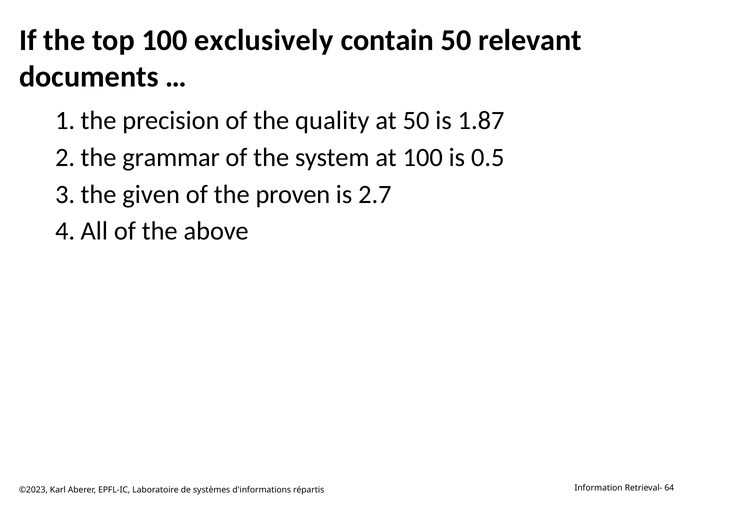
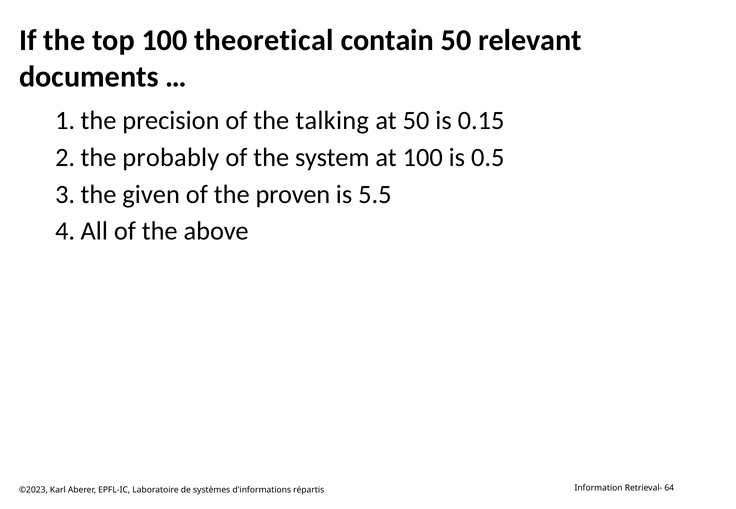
exclusively: exclusively -> theoretical (264, 41)
quality: quality -> talking (332, 121)
1.87: 1.87 -> 0.15 (481, 121)
grammar: grammar -> probably (171, 158)
2.7: 2.7 -> 5.5 (375, 195)
